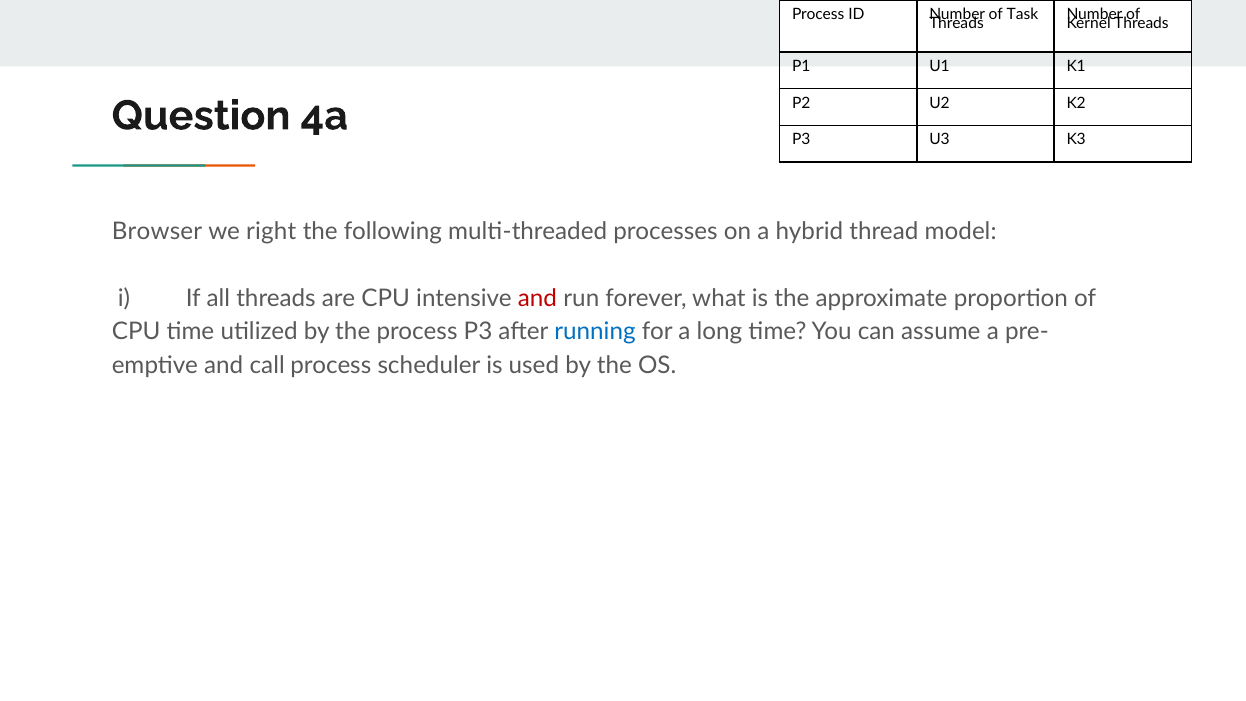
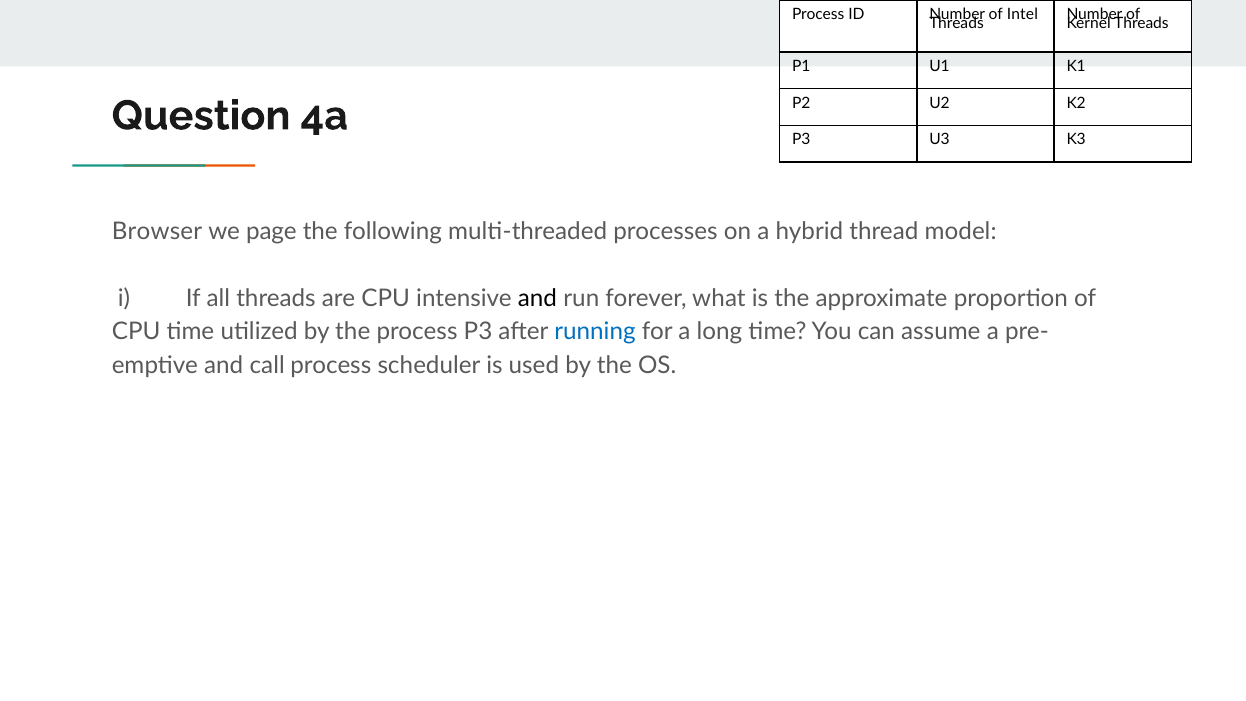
Task: Task -> Intel (1022, 14)
right: right -> page (271, 232)
and colour: red -> black (538, 298)
